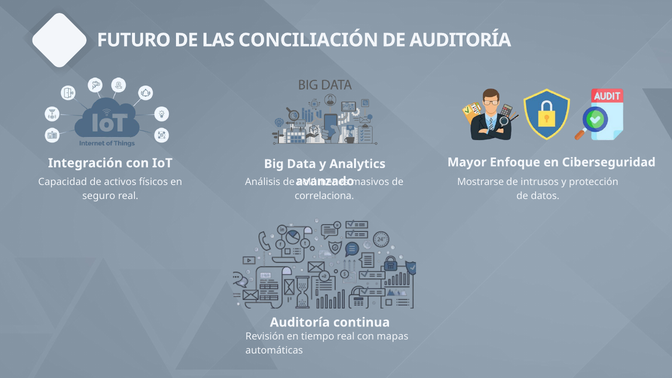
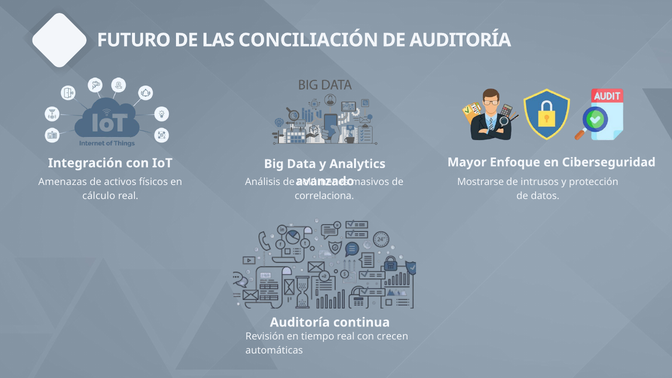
Capacidad: Capacidad -> Amenazas (63, 182)
seguro: seguro -> cálculo (99, 196)
mapas: mapas -> crecen (393, 337)
